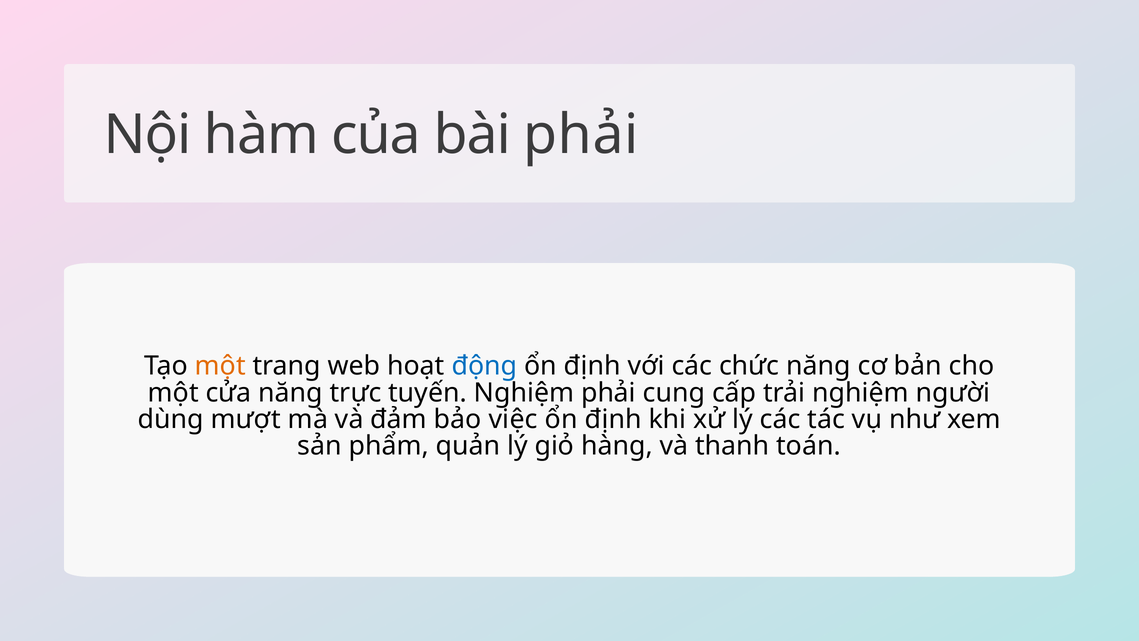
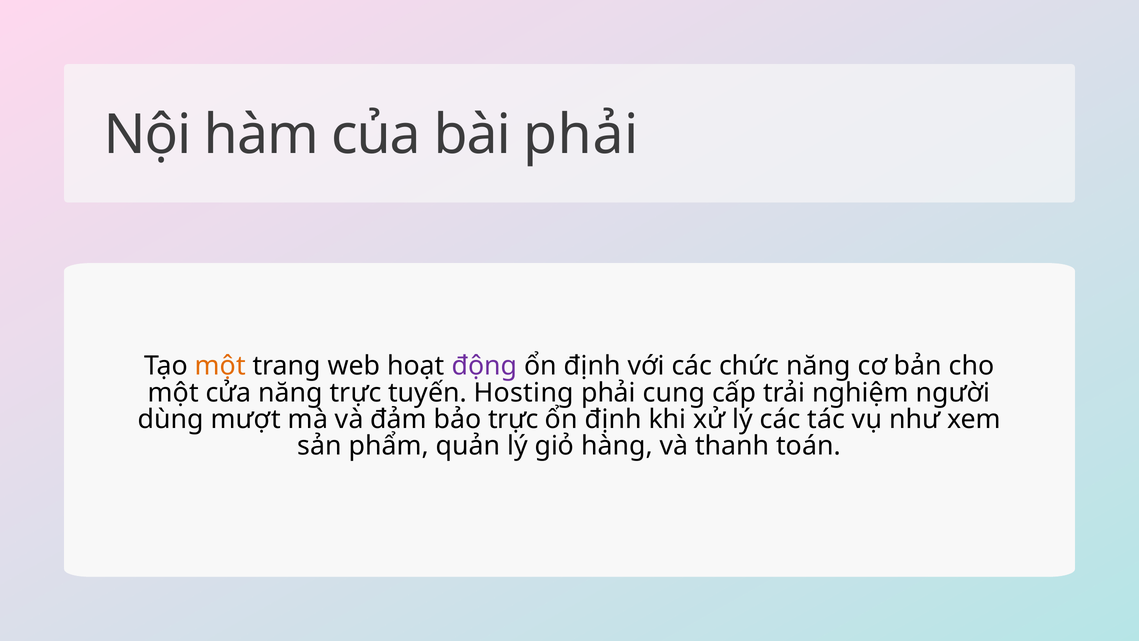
động colour: blue -> purple (484, 366)
tuyến Nghiệm: Nghiệm -> Hosting (524, 393)
bảo việc: việc -> trực (513, 419)
